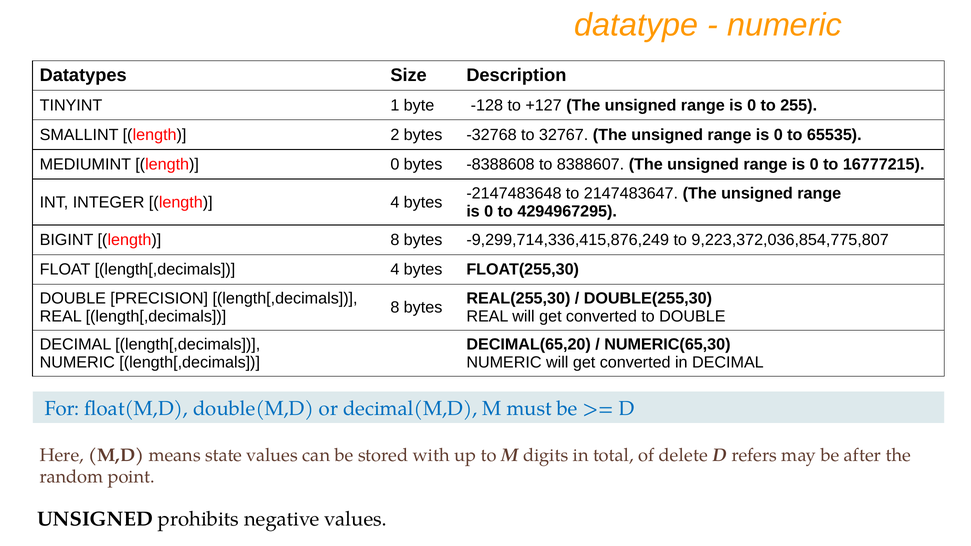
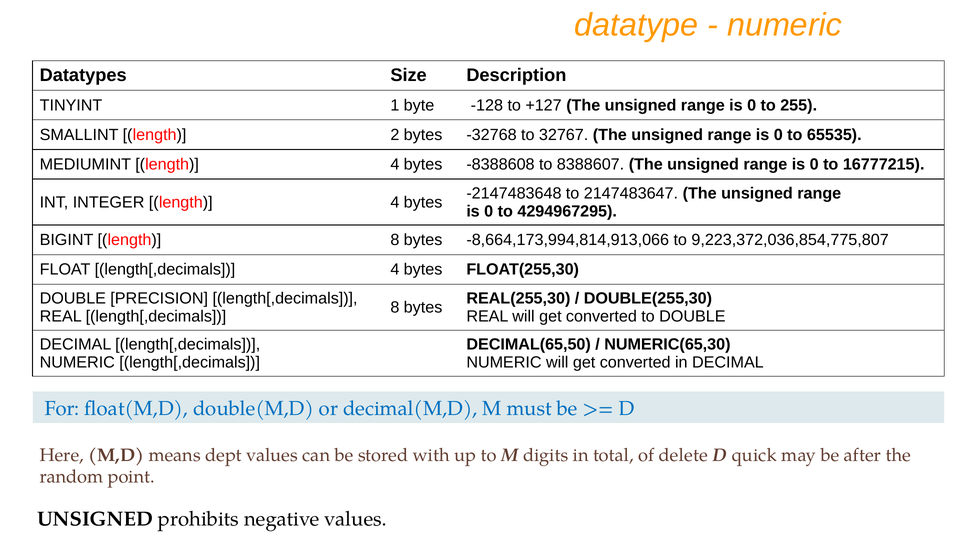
MEDIUMINT length 0: 0 -> 4 (395, 164)
-9,299,714,336,415,876,249: -9,299,714,336,415,876,249 -> -8,664,173,994,814,913,066 (568, 240)
DECIMAL(65,20: DECIMAL(65,20 -> DECIMAL(65,50 (529, 345)
state: state -> dept (224, 455)
refers: refers -> quick (754, 455)
